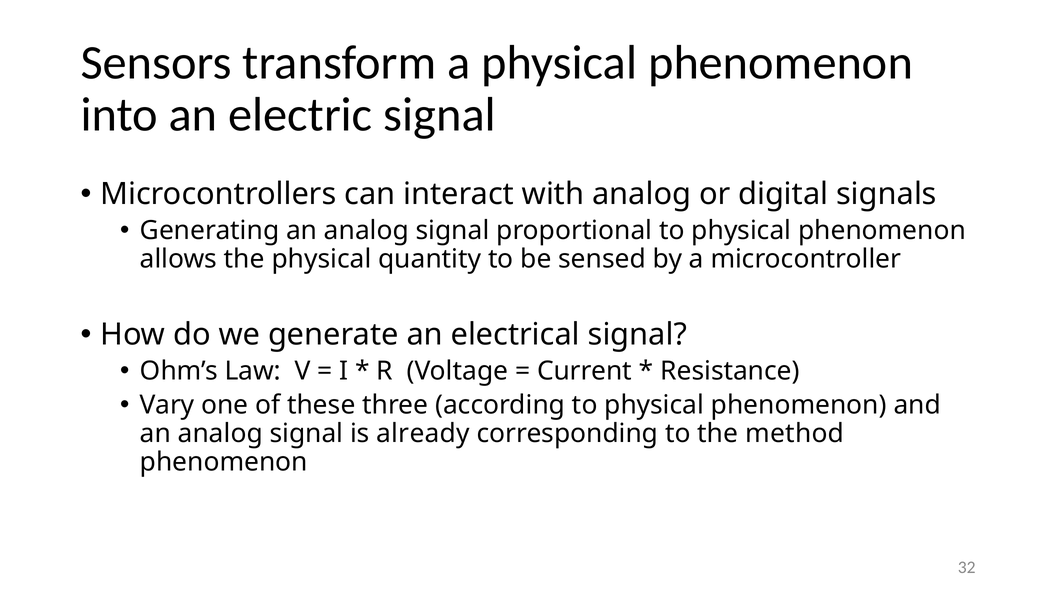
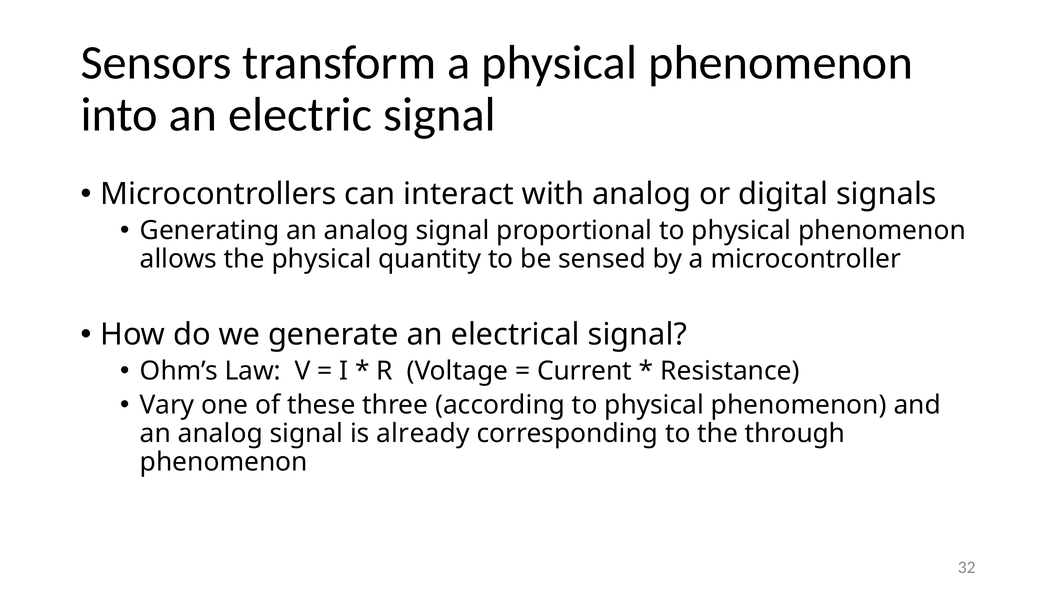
method: method -> through (795, 434)
